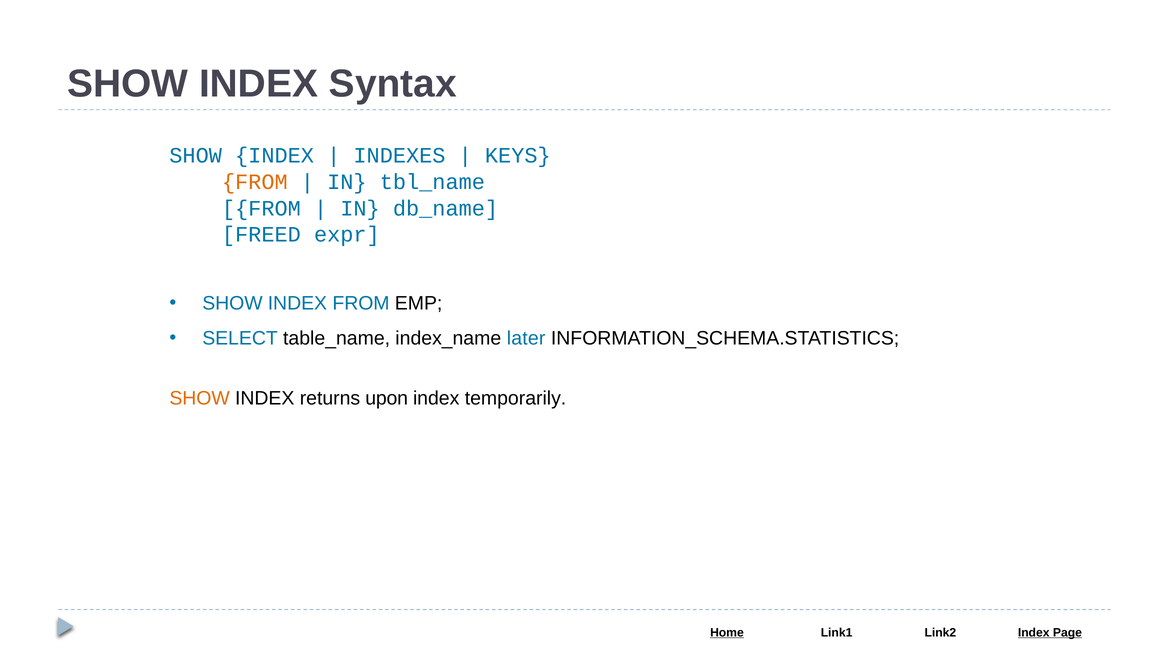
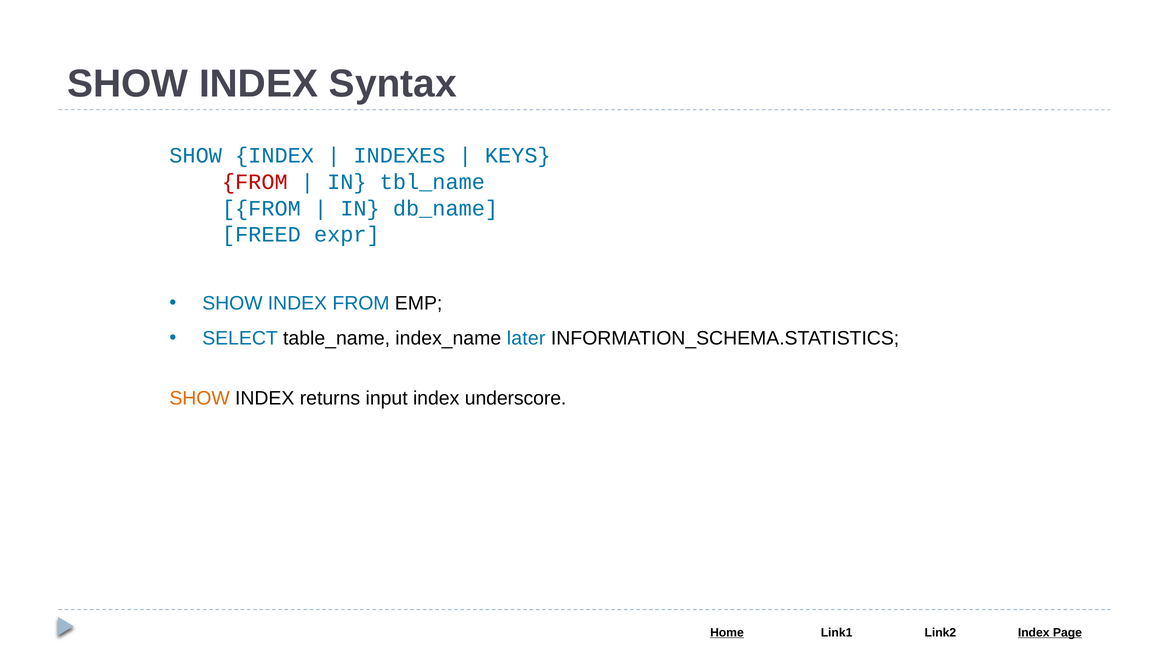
FROM colour: orange -> red (255, 182)
upon: upon -> input (387, 398)
temporarily: temporarily -> underscore (516, 398)
